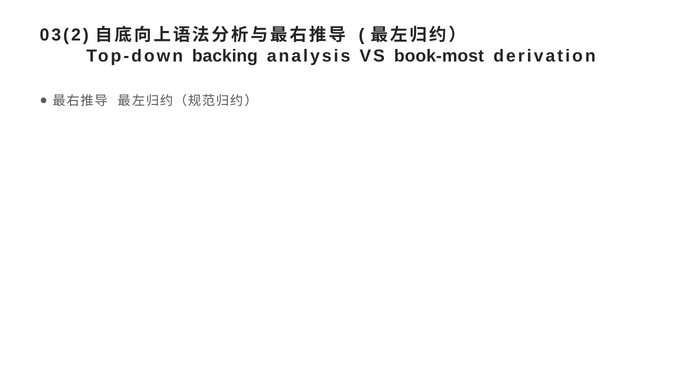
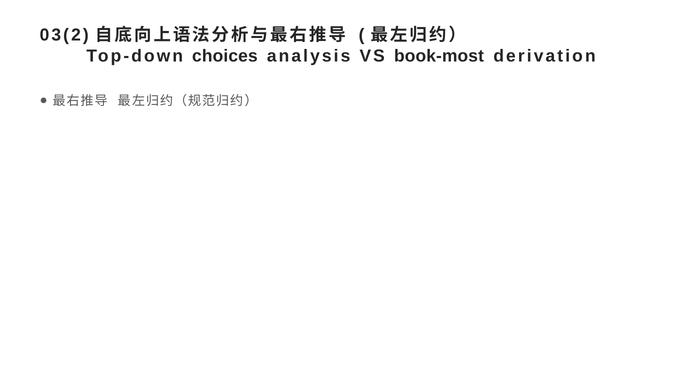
backing: backing -> choices (225, 56)
